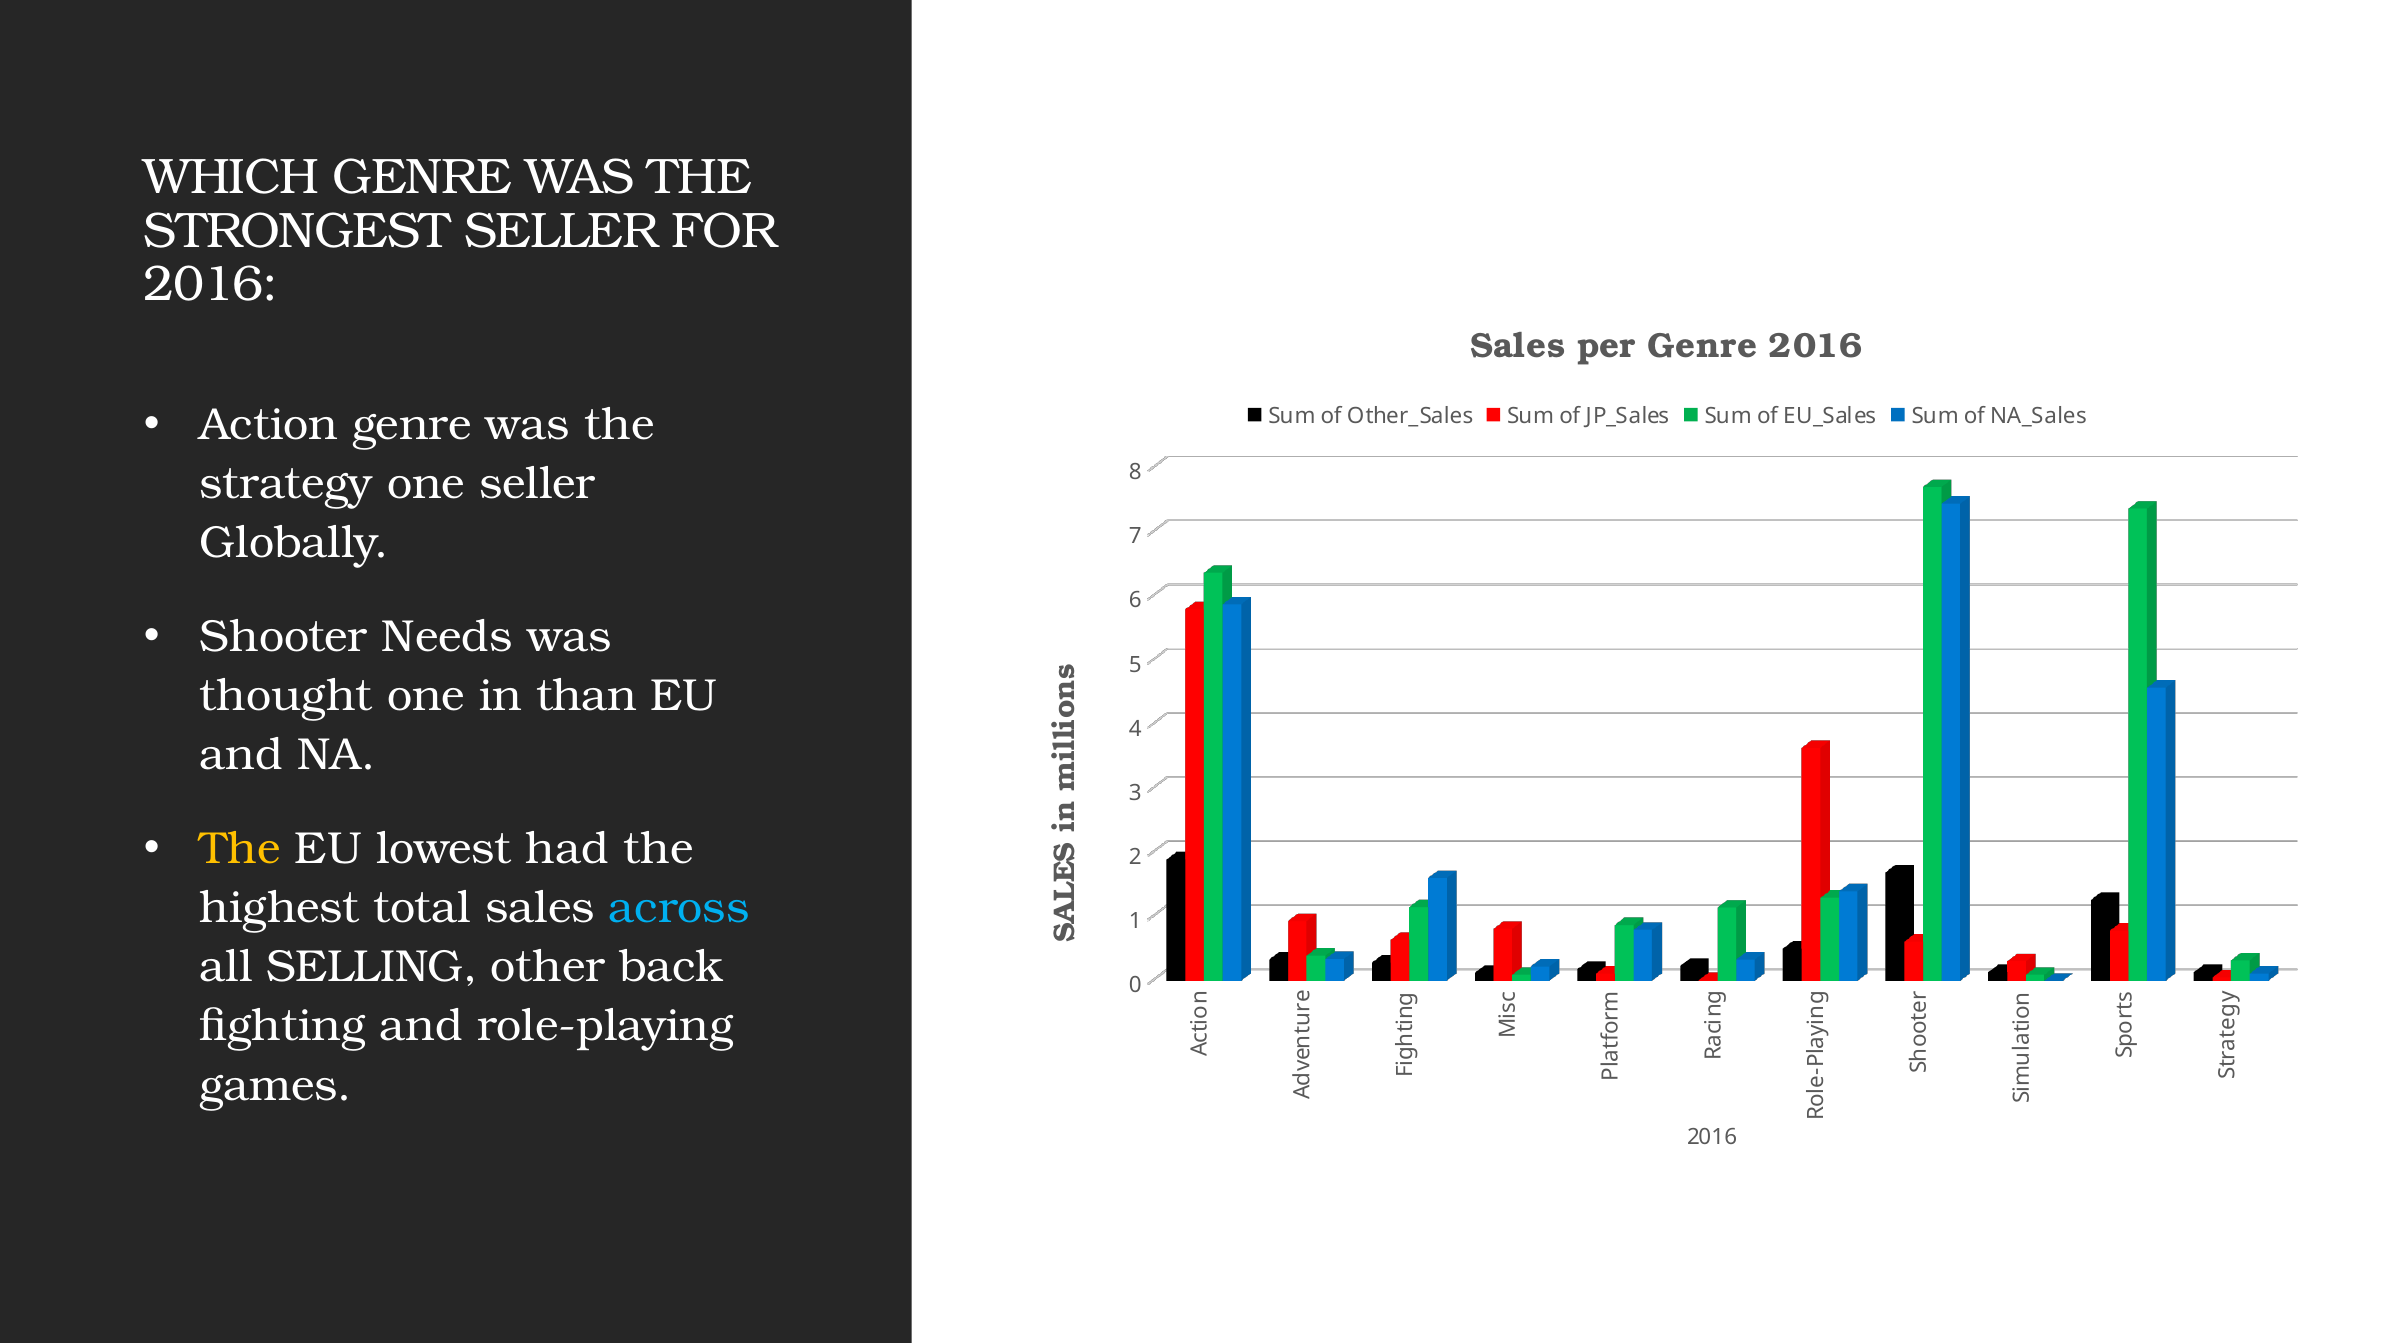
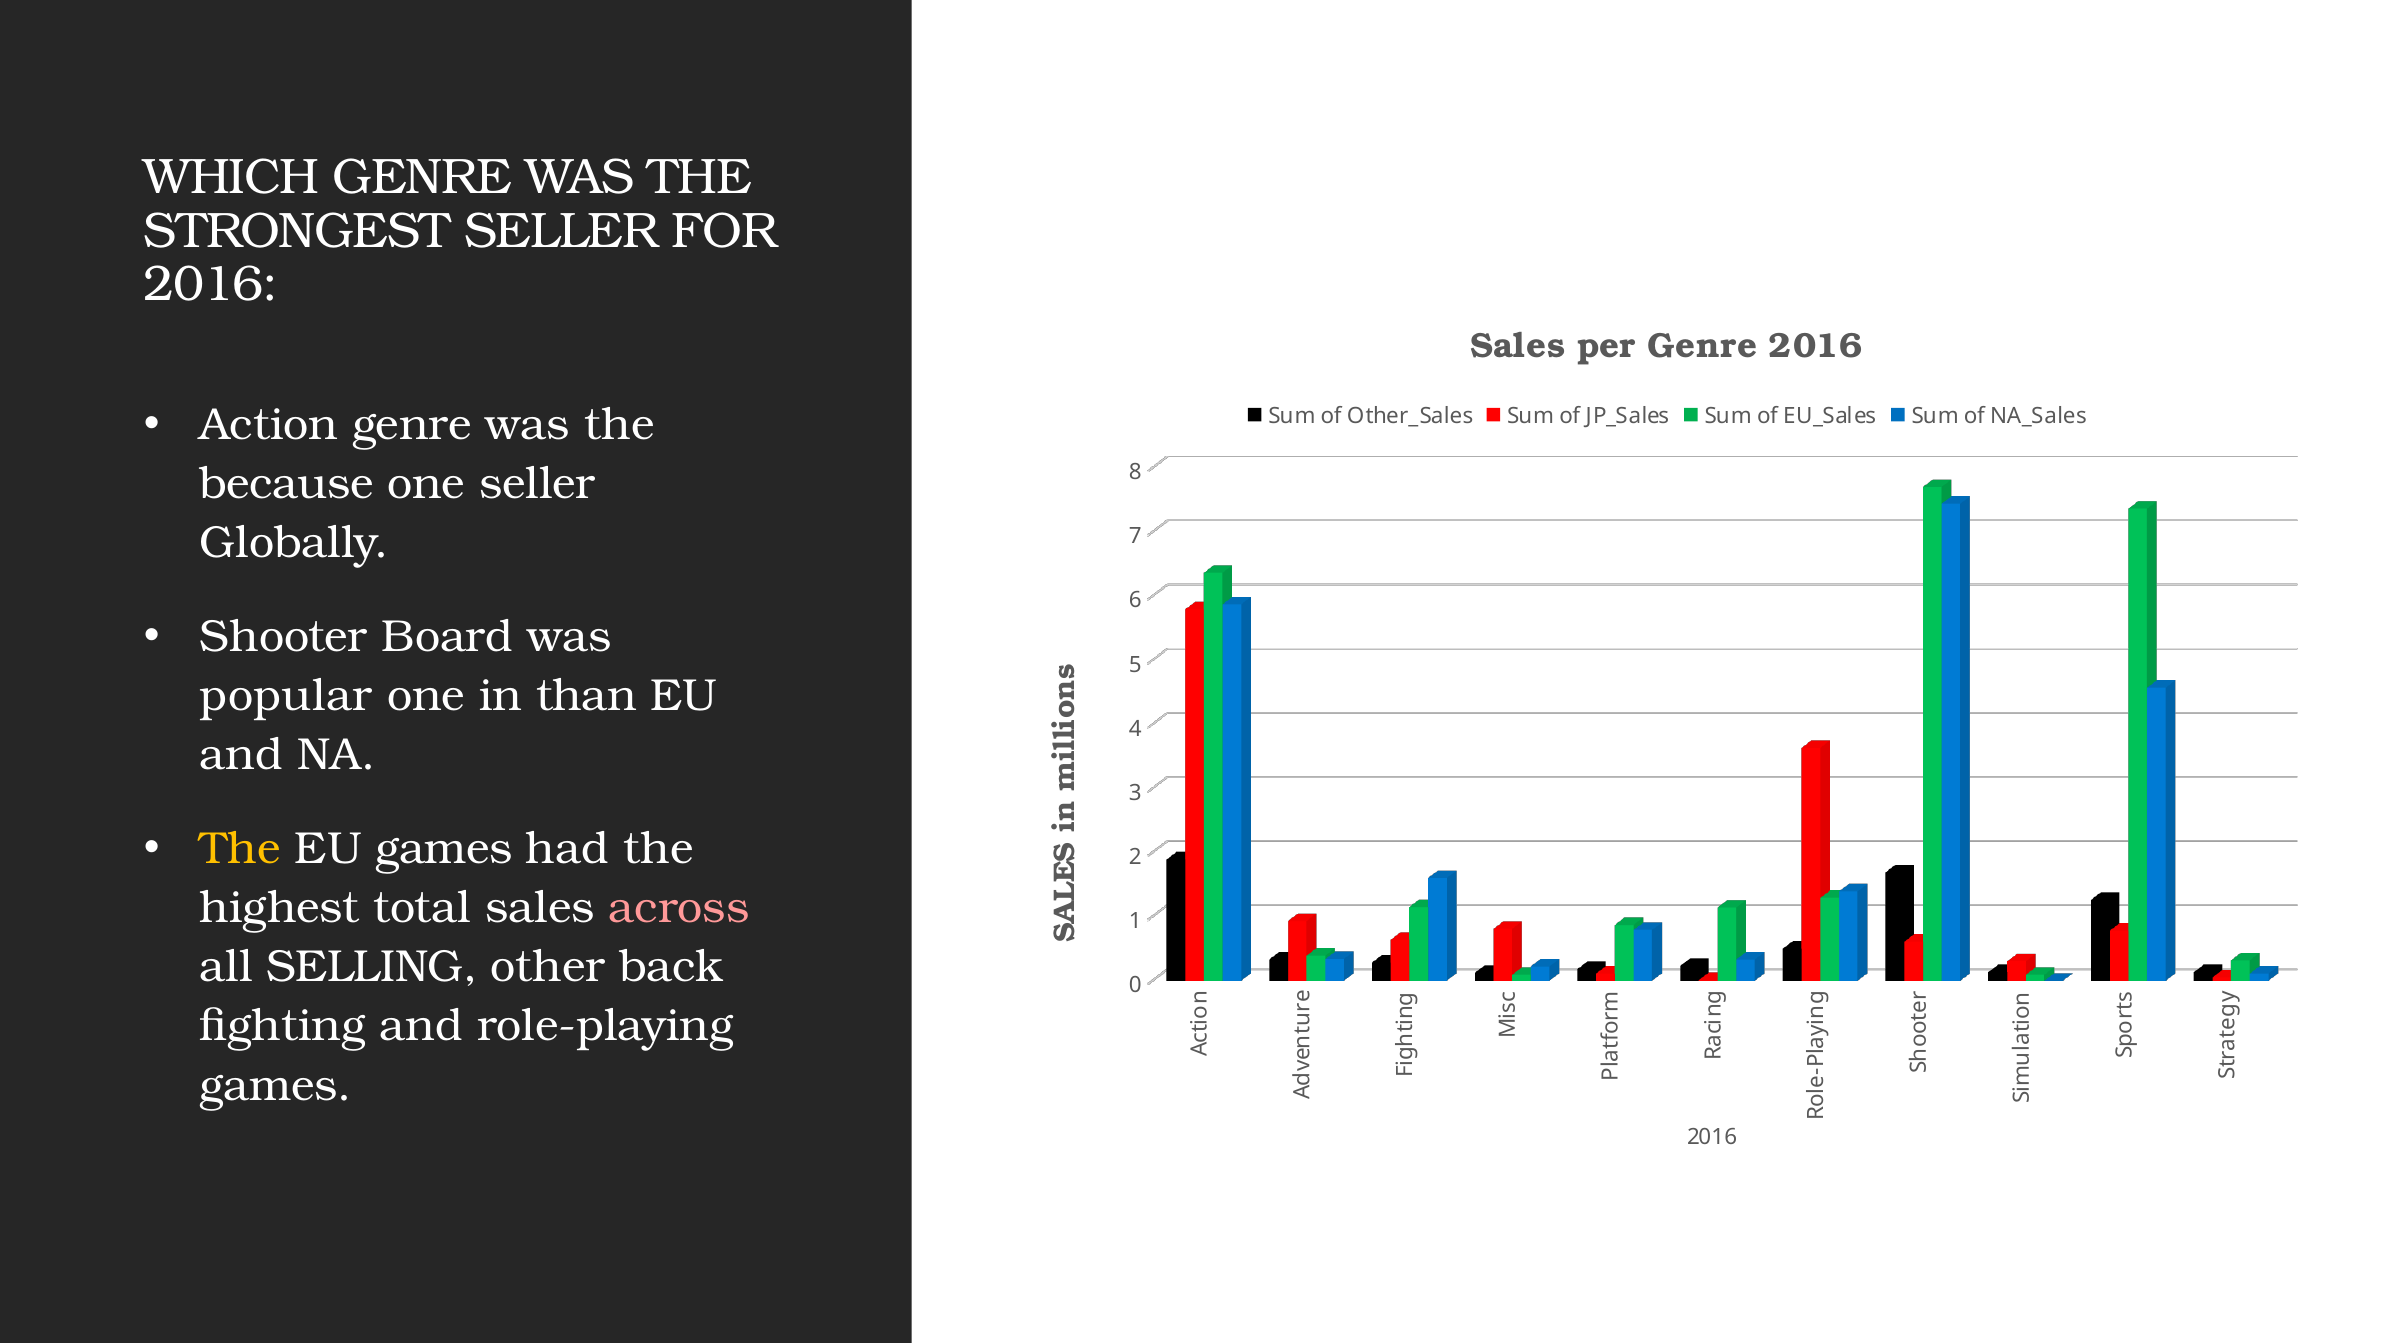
strategy: strategy -> because (287, 484)
Needs: Needs -> Board (448, 637)
thought: thought -> popular (286, 696)
EU lowest: lowest -> games (444, 849)
across colour: light blue -> pink (679, 908)
